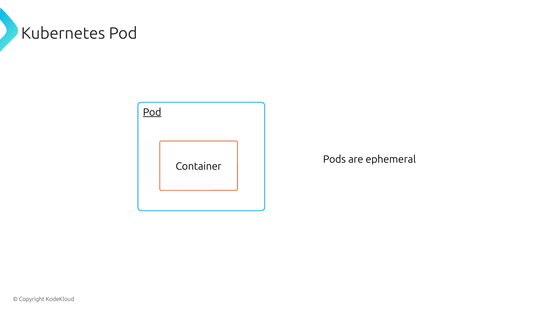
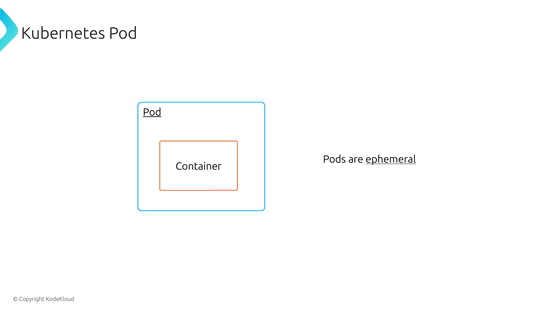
ephemeral underline: none -> present (391, 159)
